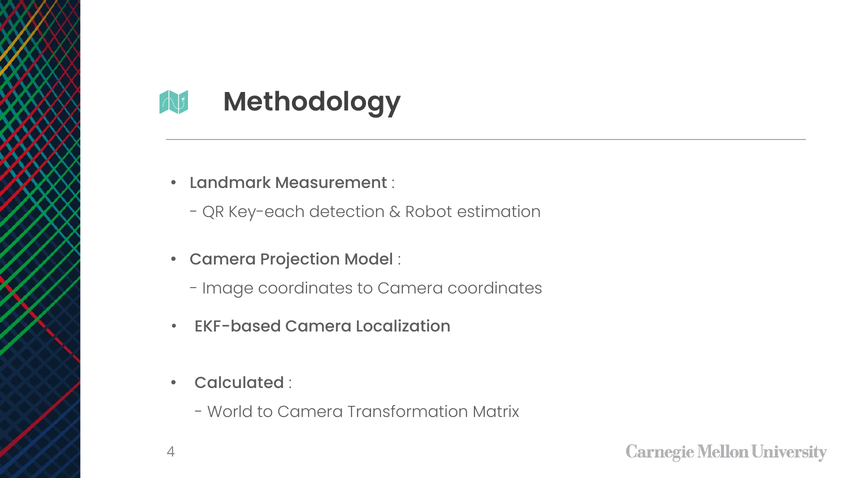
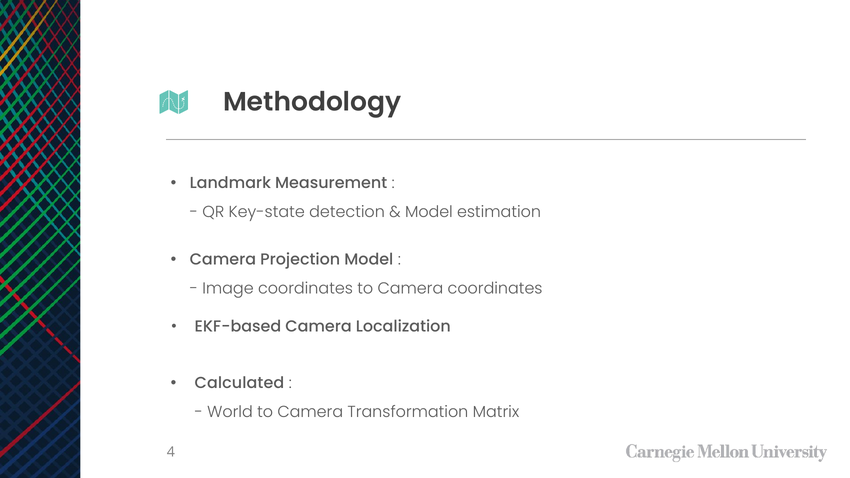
Key-each: Key-each -> Key-state (267, 212)
Robot: Robot -> Model (429, 212)
